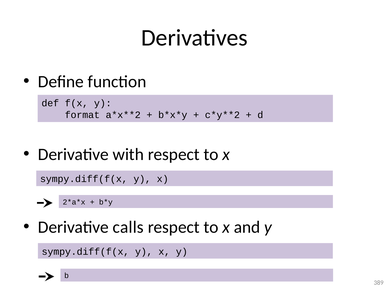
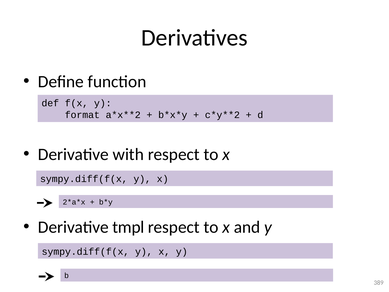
calls: calls -> tmpl (128, 227)
